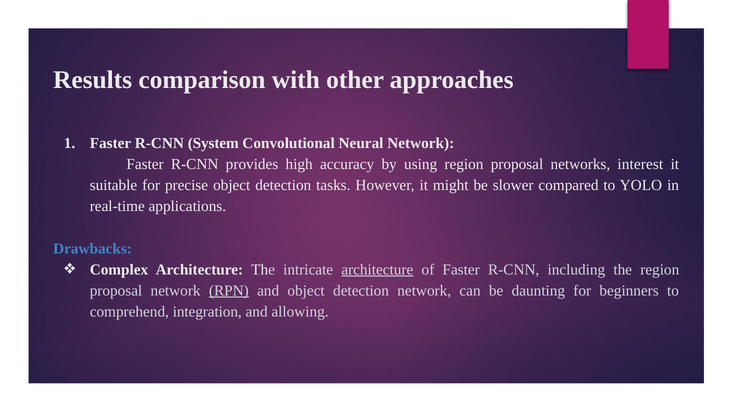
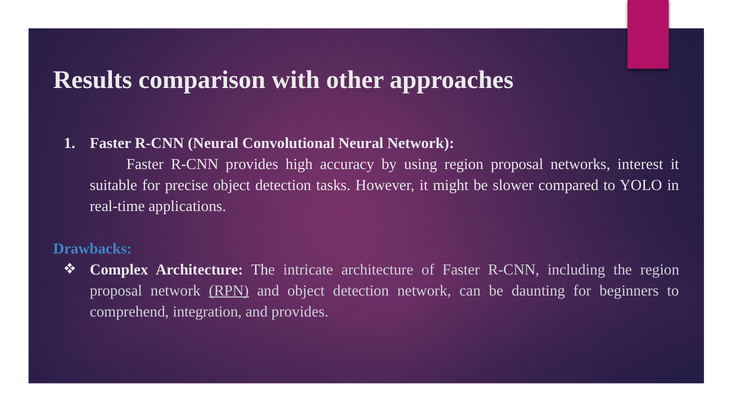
R-CNN System: System -> Neural (213, 143)
architecture underline: present -> none (377, 270)
and allowing: allowing -> provides (300, 312)
